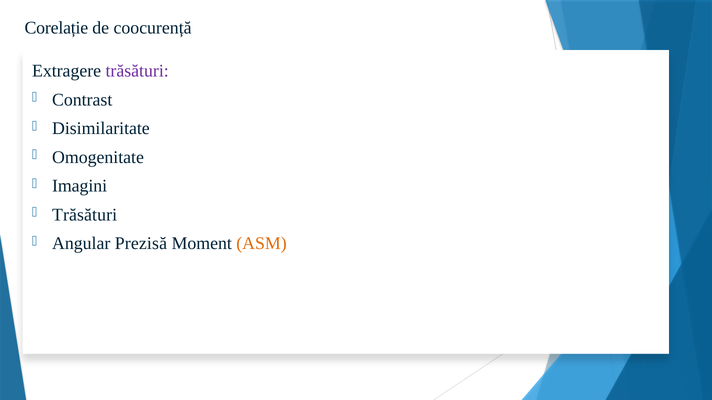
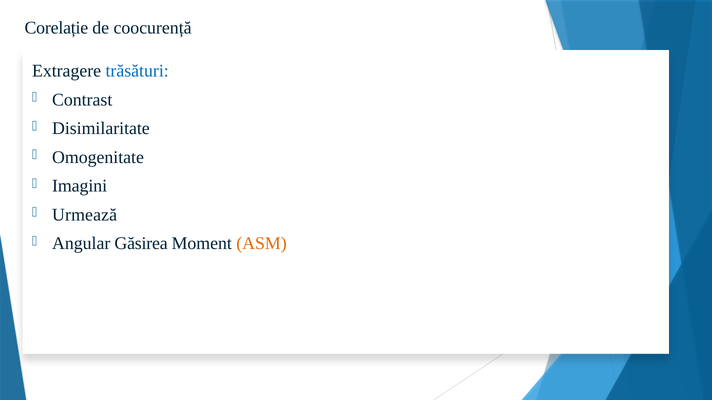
trăsături colour: purple -> blue (137, 71)
Trăsături: Trăsături -> Urmează (85, 215)
Prezisă: Prezisă -> Găsirea (141, 244)
